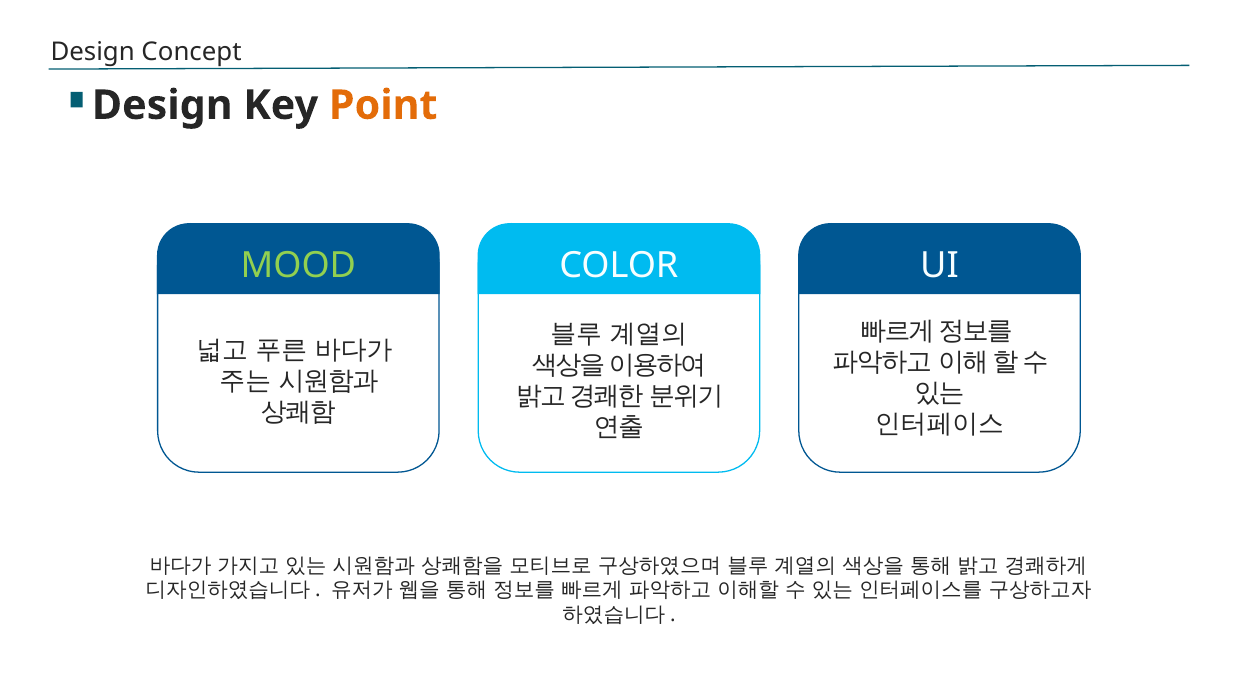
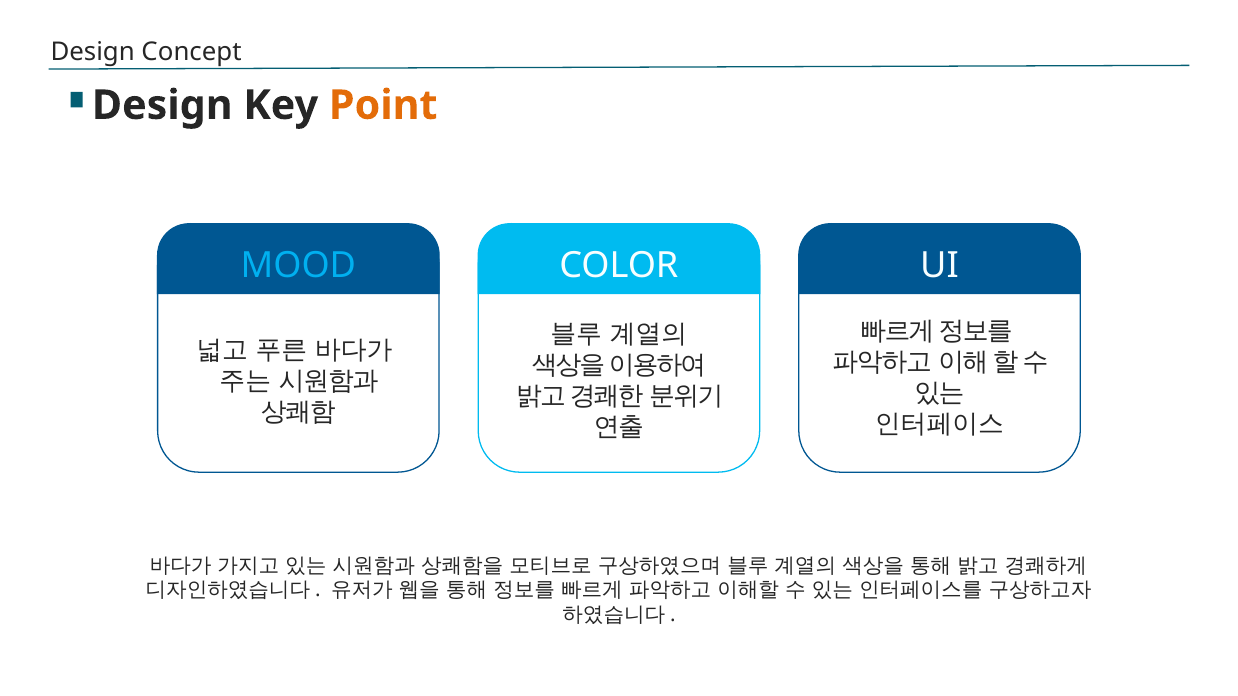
MOOD colour: light green -> light blue (298, 266)
